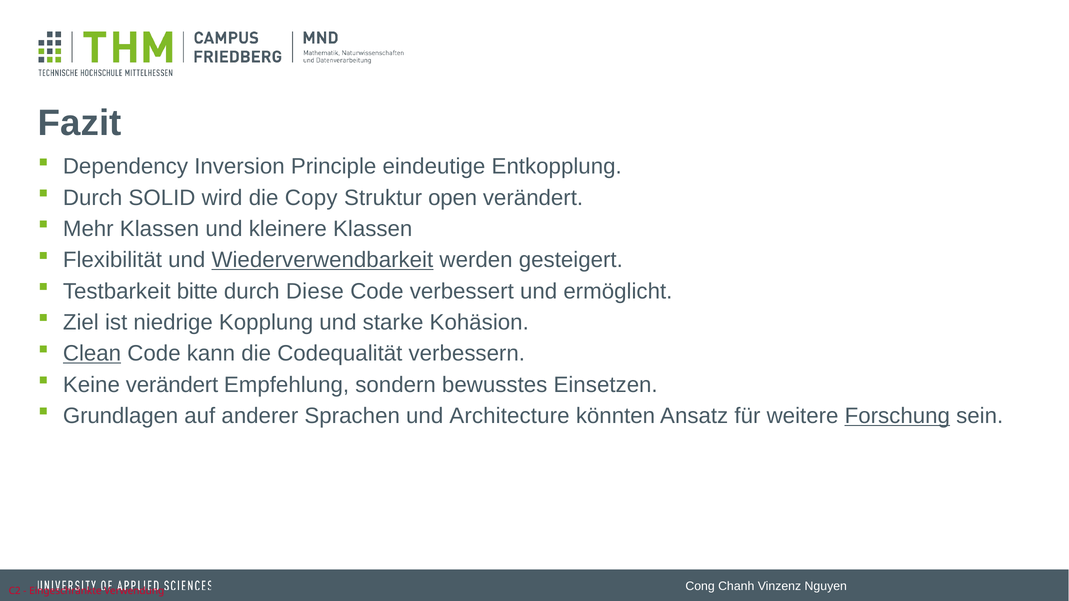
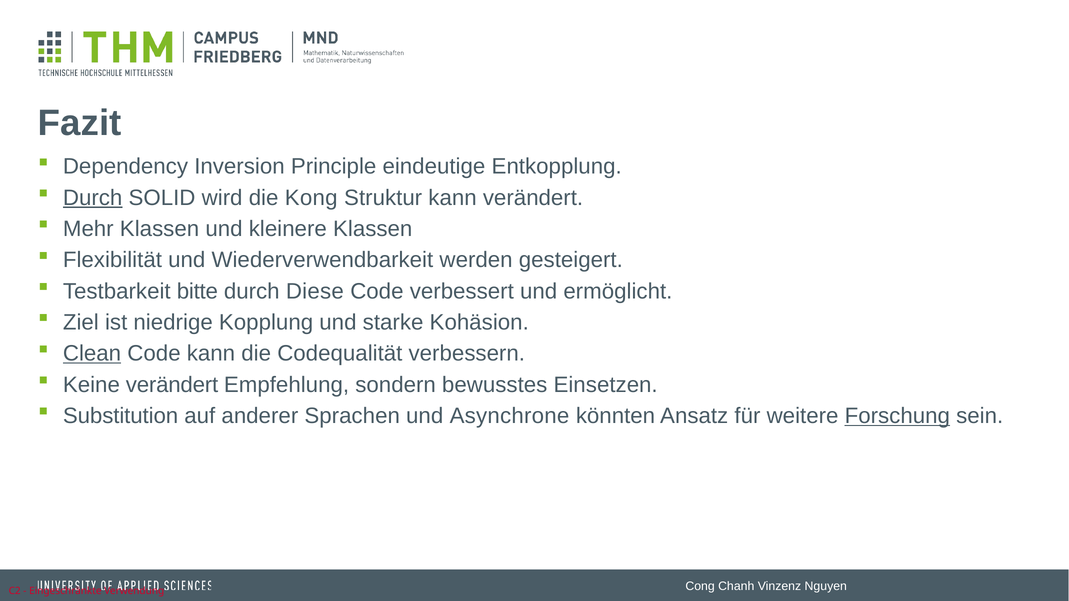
Durch underline: none -> present (93, 198)
Copy: Copy -> Kong (311, 198)
Struktur open: open -> kann (453, 198)
Wiederverwendbarkeit underline: present -> none (322, 260)
Grundlagen: Grundlagen -> Substitution (121, 416)
Architecture: Architecture -> Asynchrone (509, 416)
